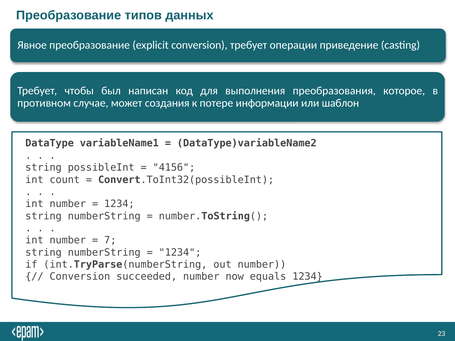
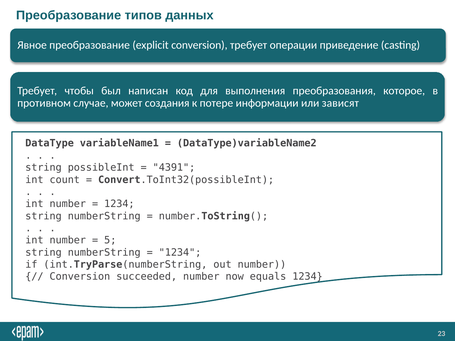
шаблон: шаблон -> зависят (340, 103)
4156: 4156 -> 4391 (174, 168)
7: 7 -> 5 (110, 240)
